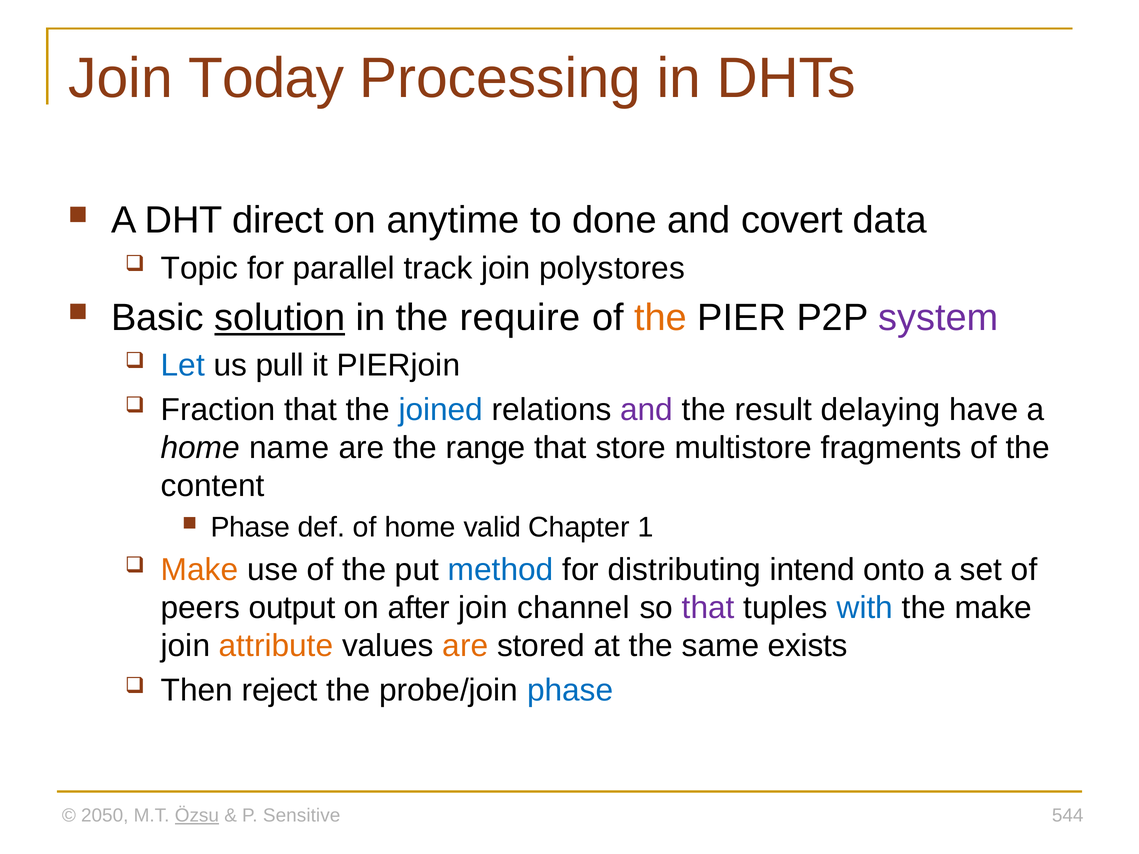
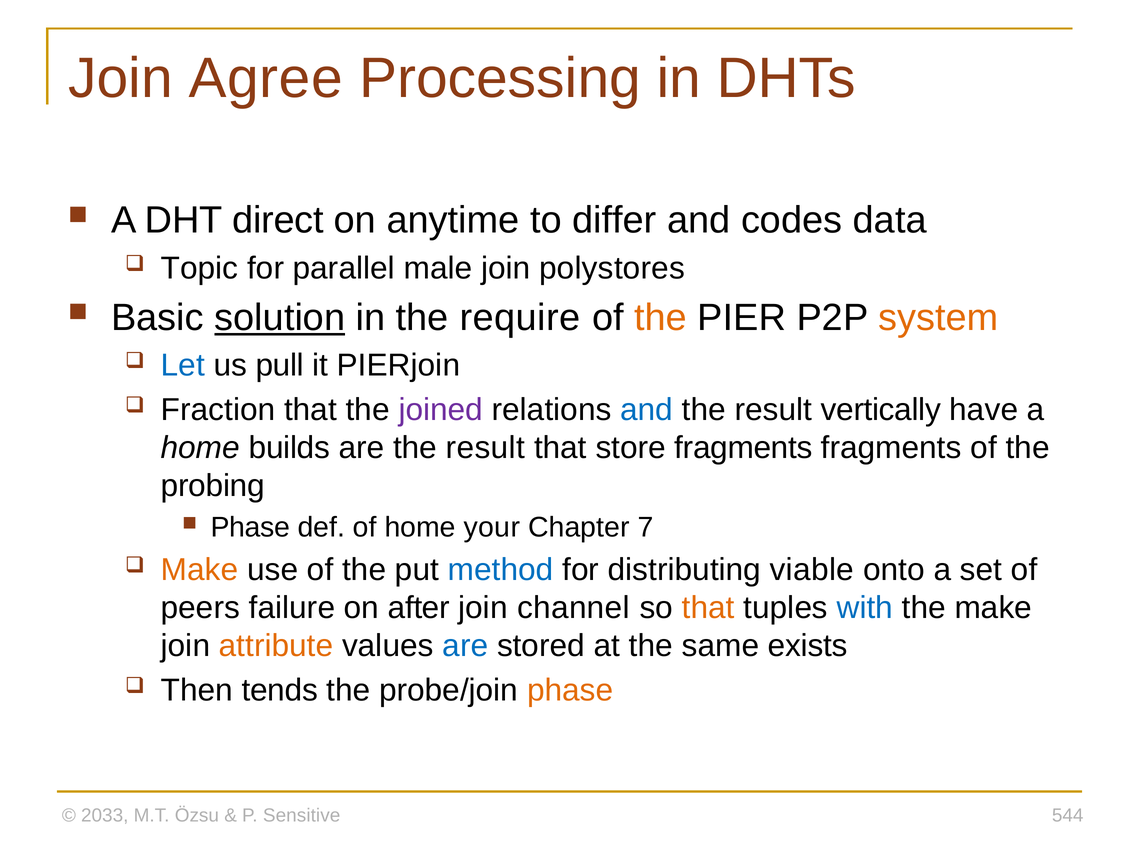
Today: Today -> Agree (266, 78)
done: done -> differ (614, 221)
covert: covert -> codes (792, 221)
track: track -> male (438, 268)
system colour: purple -> orange (938, 318)
joined colour: blue -> purple (441, 410)
and colour: purple -> blue (647, 410)
delaying: delaying -> vertically (881, 410)
name: name -> builds (289, 448)
are the range: range -> result (485, 448)
store multistore: multistore -> fragments (743, 448)
content: content -> probing (213, 486)
valid: valid -> your (492, 527)
1: 1 -> 7 (645, 527)
intend: intend -> viable (812, 570)
output: output -> failure (292, 608)
that colour: purple -> orange (708, 608)
are colour: orange -> blue (465, 646)
reject: reject -> tends (280, 690)
phase colour: blue -> orange (570, 690)
2050: 2050 -> 2033 (105, 816)
Özsu underline: present -> none (197, 816)
